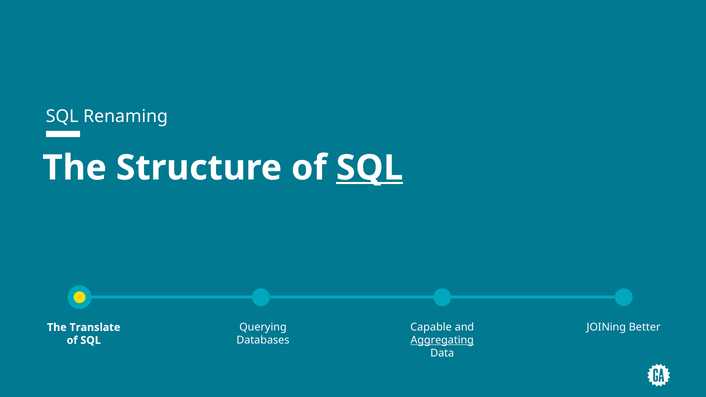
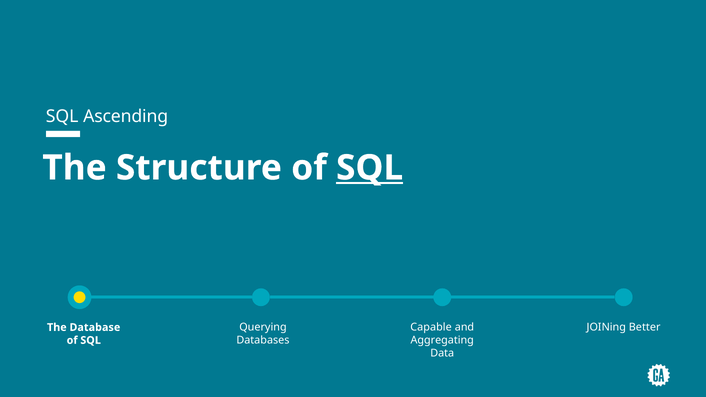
Renaming: Renaming -> Ascending (126, 116)
Translate: Translate -> Database (95, 327)
Aggregating underline: present -> none (442, 340)
